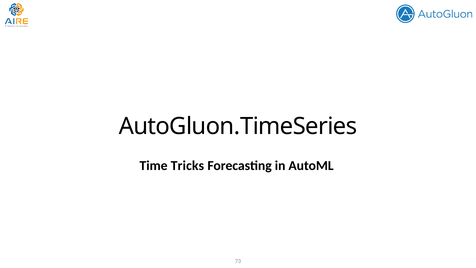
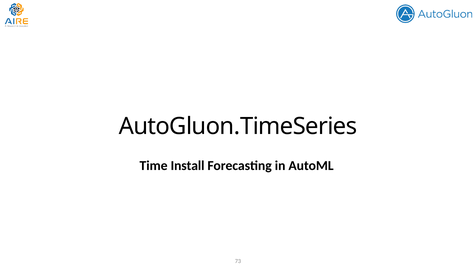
Tricks: Tricks -> Install (188, 166)
